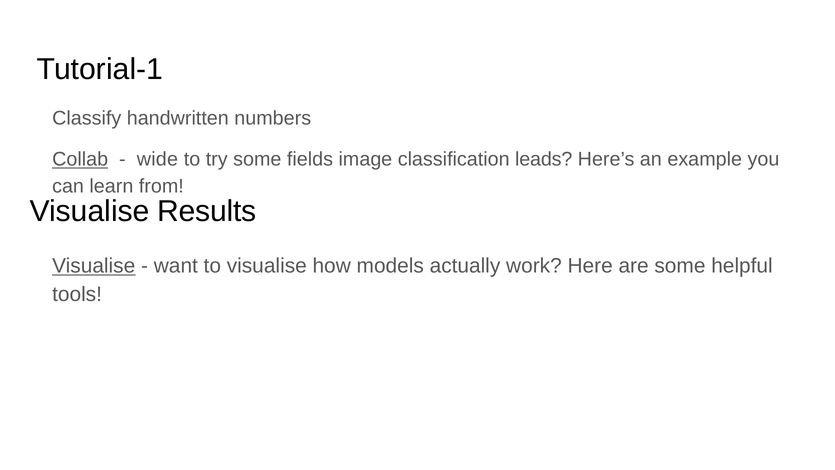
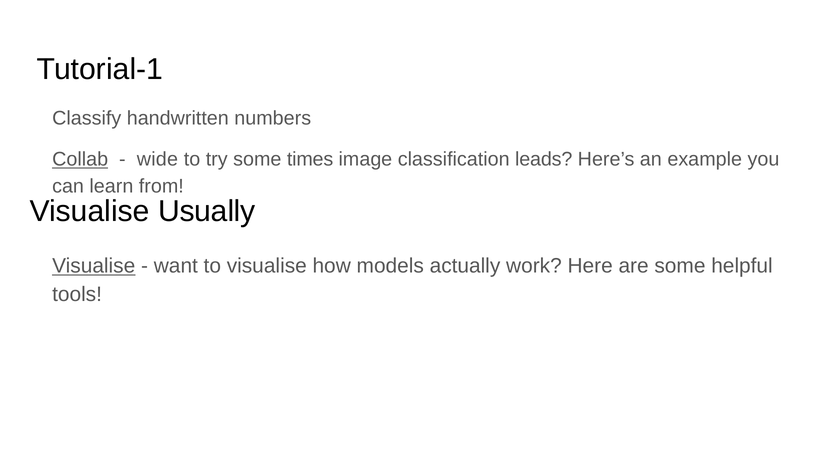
fields: fields -> times (310, 159)
Results: Results -> Usually (207, 211)
